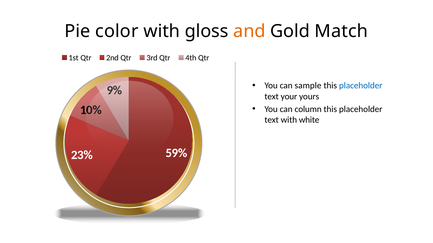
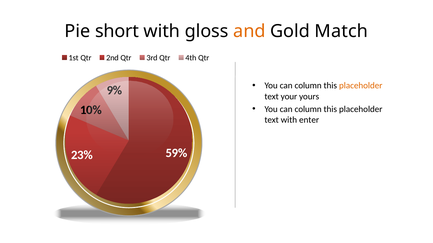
color: color -> short (117, 31)
sample: sample -> column (308, 86)
placeholder colour: blue -> orange (361, 86)
white: white -> enter (309, 120)
